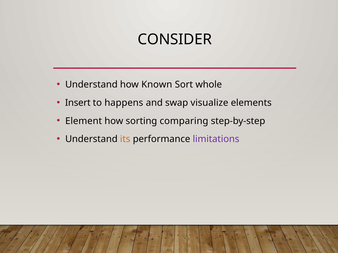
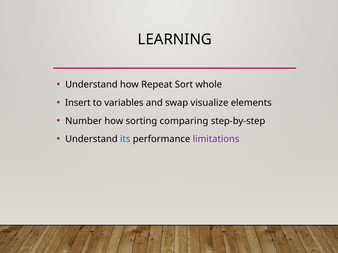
CONSIDER: CONSIDER -> LEARNING (175, 39)
Known: Known -> Repeat (157, 85)
happens: happens -> variables (124, 103)
Element: Element -> Number (84, 121)
its colour: orange -> blue (125, 139)
